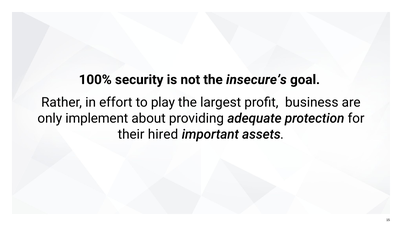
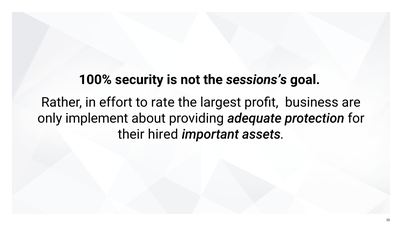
insecure’s: insecure’s -> sessions’s (256, 80)
play: play -> rate (163, 102)
